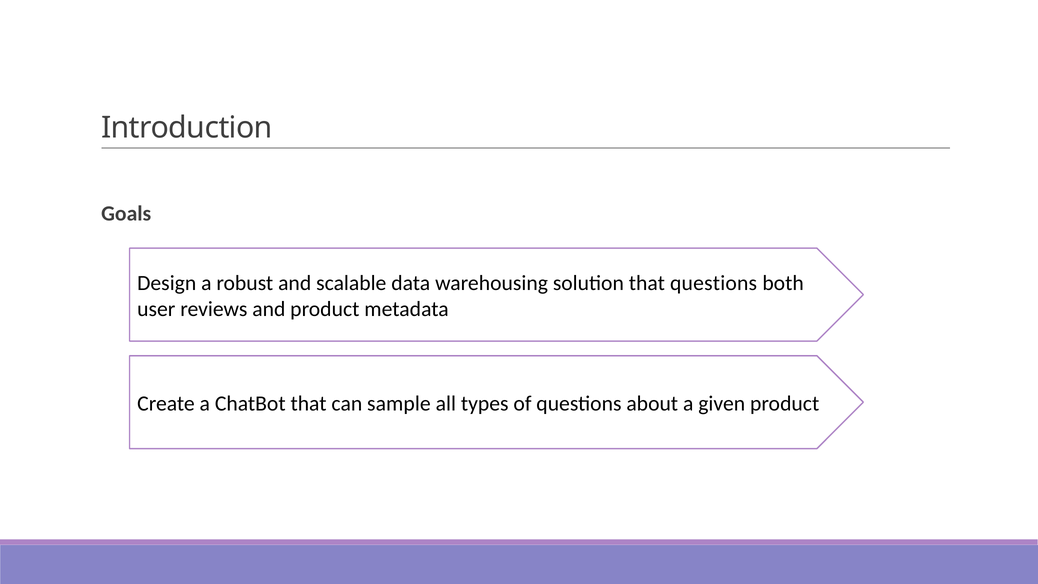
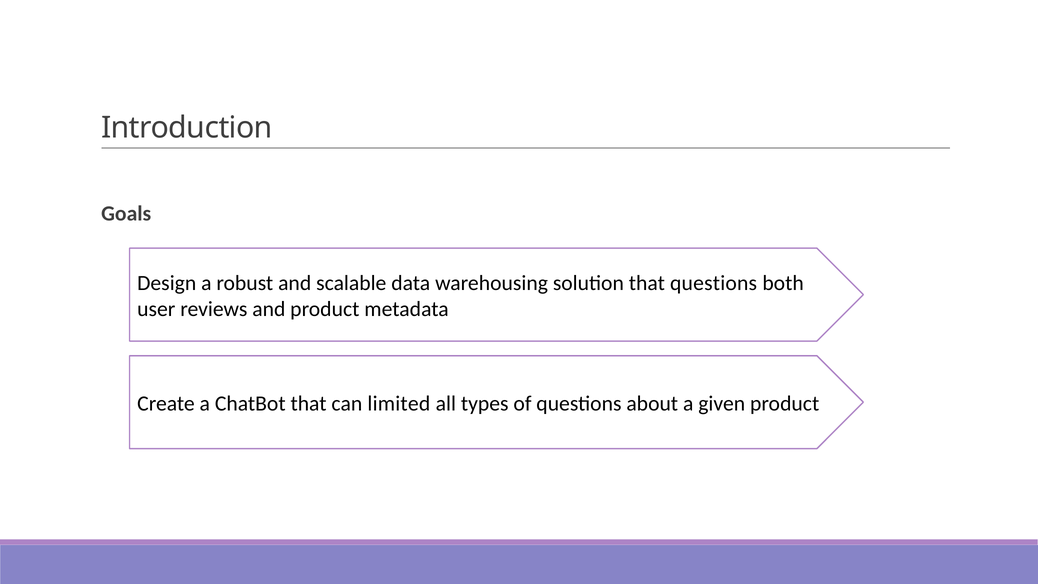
sample: sample -> limited (399, 404)
